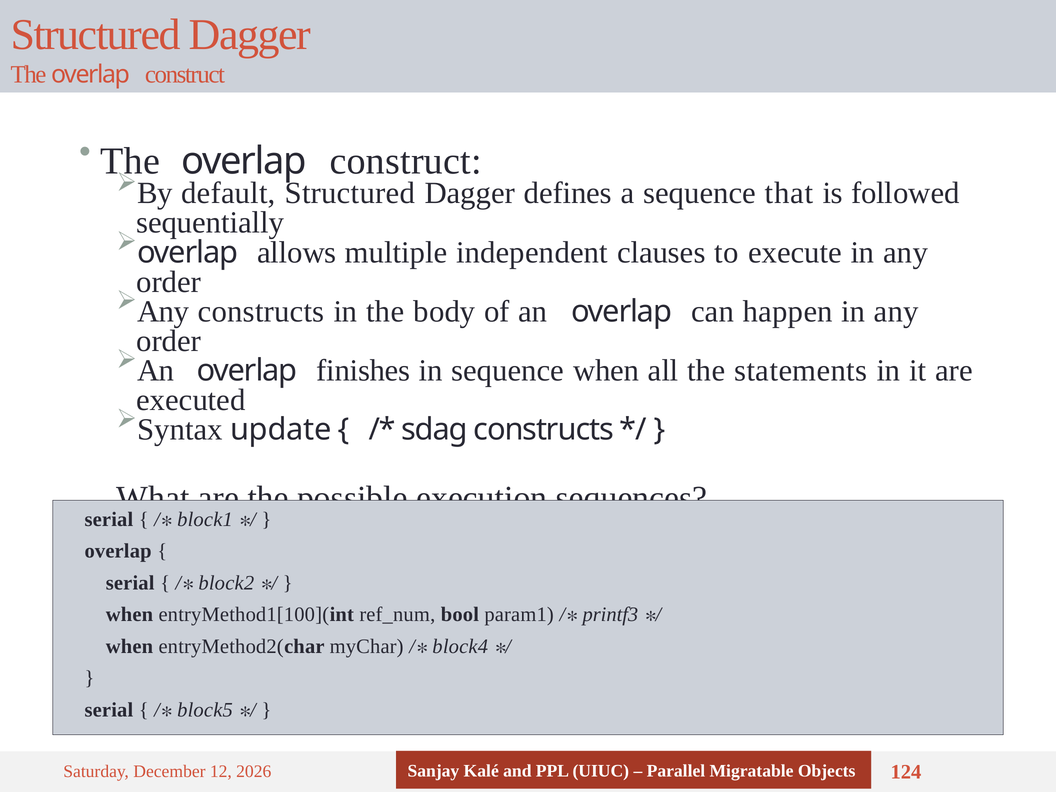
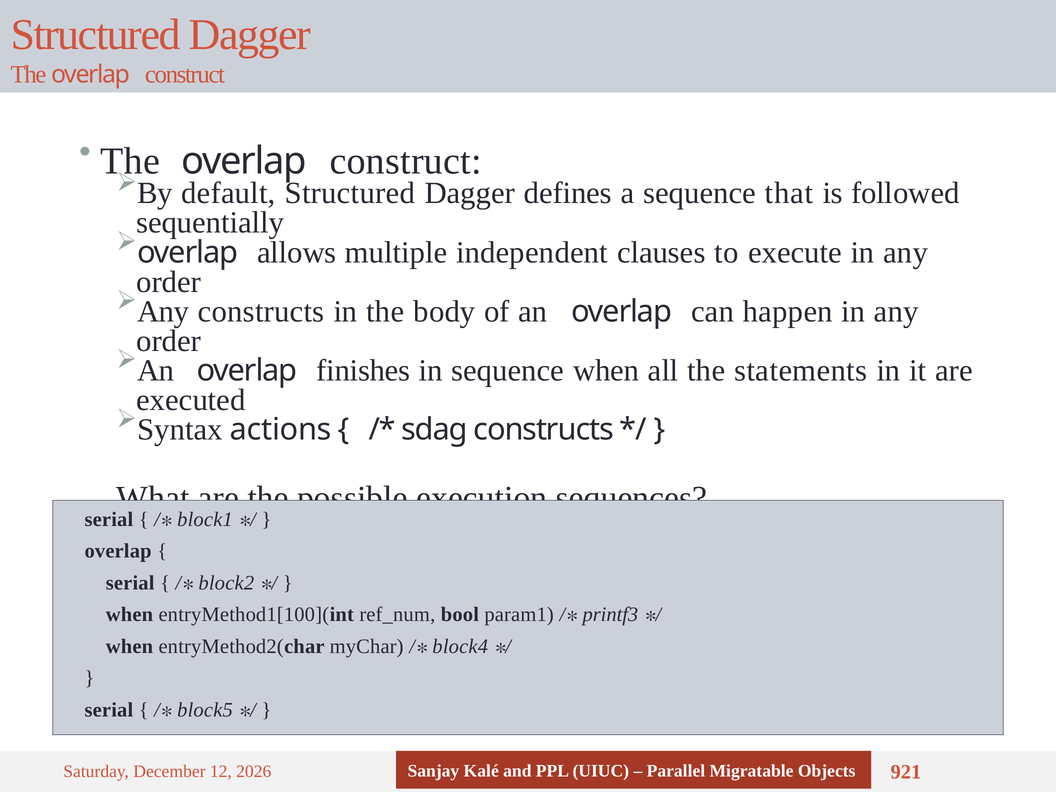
update: update -> actions (281, 430)
124: 124 -> 921 (906, 772)
